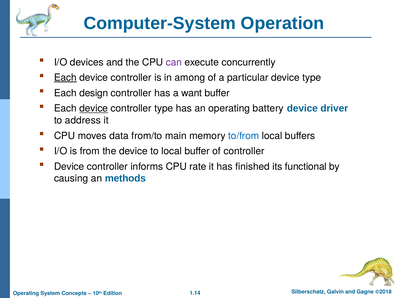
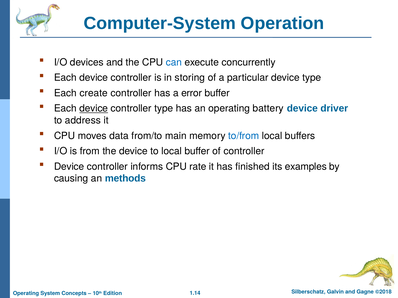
can colour: purple -> blue (174, 62)
Each underline: present -> none (65, 78)
among: among -> storing (190, 78)
design: design -> create (94, 93)
want: want -> error (192, 93)
functional: functional -> examples (306, 167)
